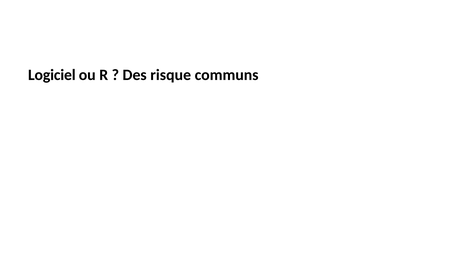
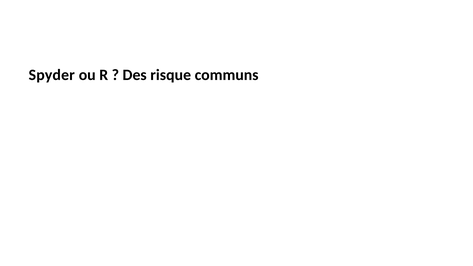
Logiciel: Logiciel -> Spyder (52, 75)
